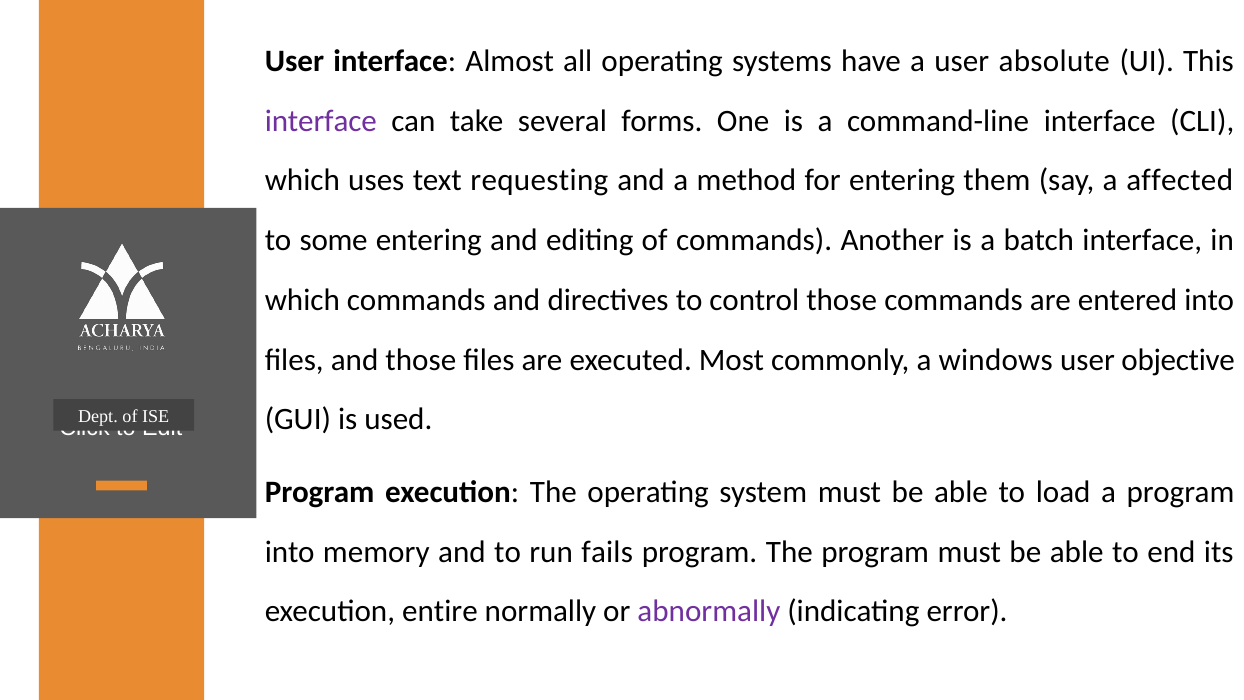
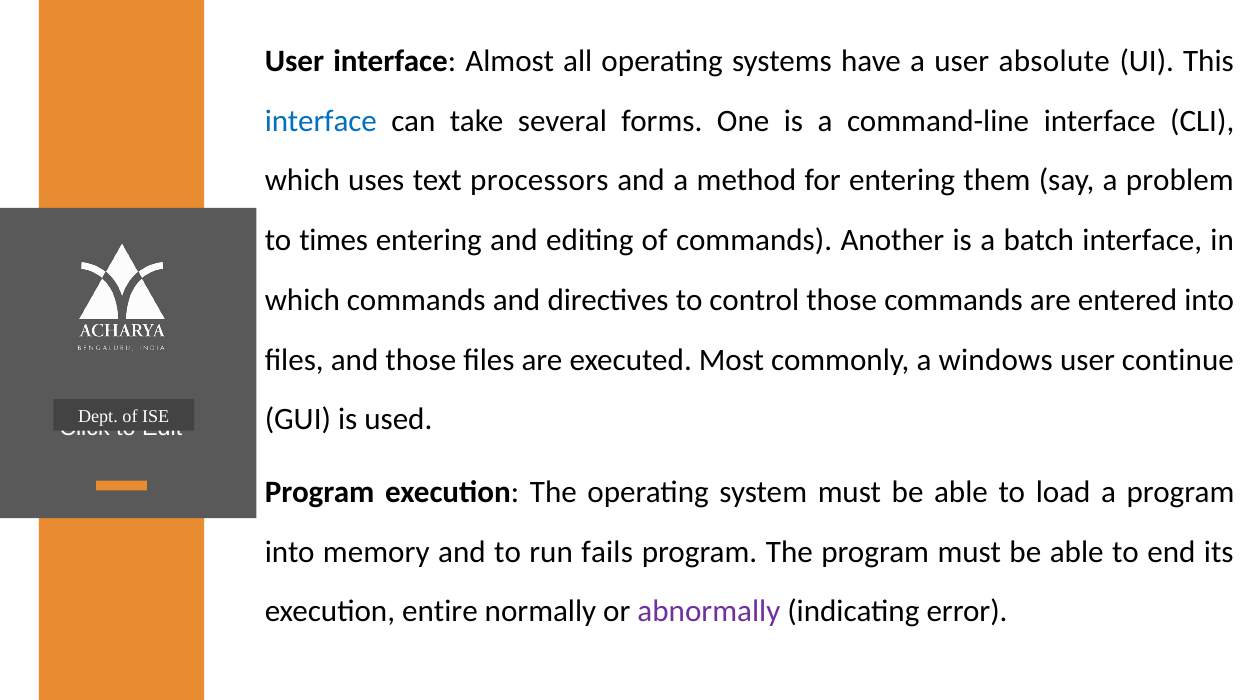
interface colour: purple -> blue (321, 121)
requesting: requesting -> processors (539, 181)
affected: affected -> problem (1180, 181)
some: some -> times (334, 240)
objective: objective -> continue (1178, 360)
